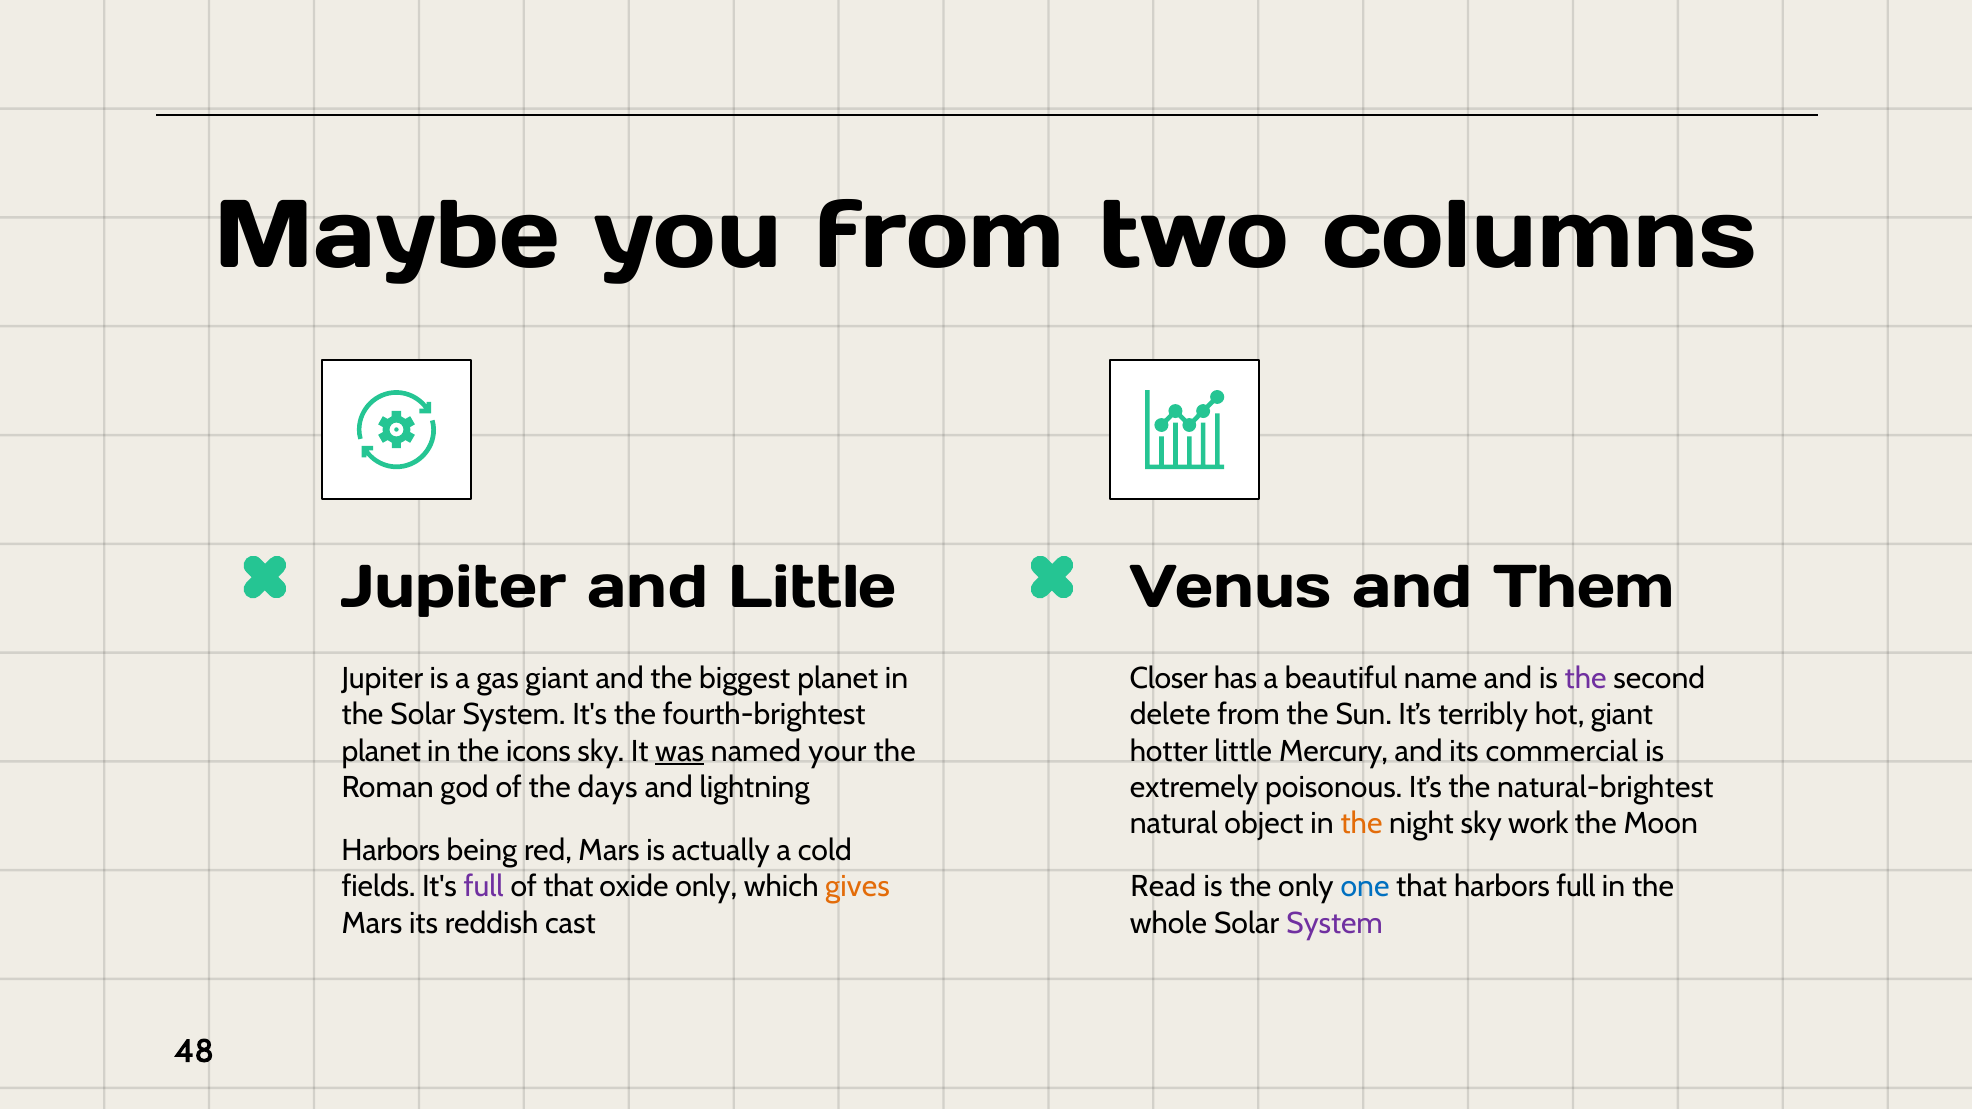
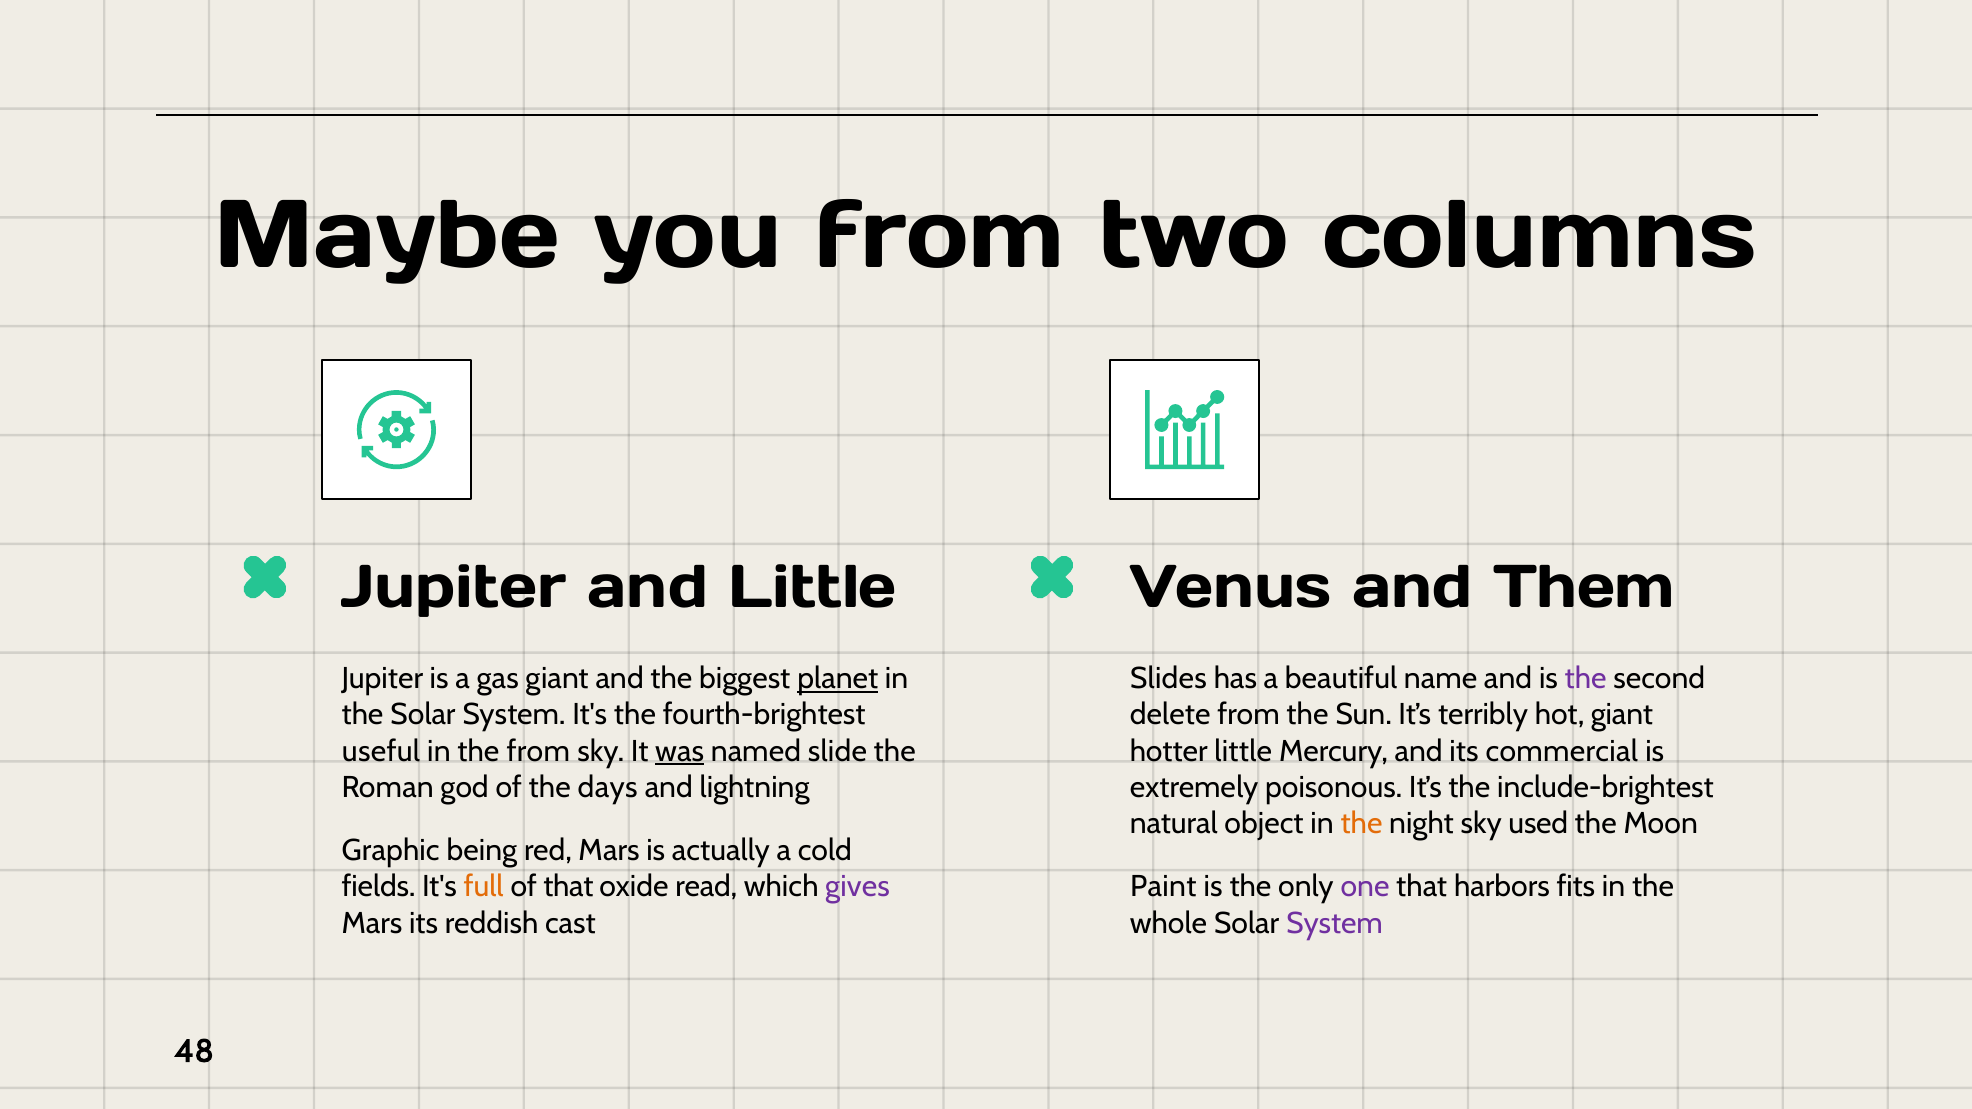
planet underline: none -> present (838, 679)
Closer: Closer -> Slides (1168, 679)
planet: planet -> useful (381, 751)
the icons: icons -> from (538, 751)
your: your -> slide (837, 751)
natural-brightest: natural-brightest -> include-brightest (1605, 787)
work: work -> used (1538, 824)
Harbors: Harbors -> Graphic (391, 851)
full colour: purple -> orange (484, 887)
oxide only: only -> read (706, 887)
gives colour: orange -> purple (857, 887)
Read: Read -> Paint (1163, 887)
one colour: blue -> purple (1365, 887)
harbors full: full -> fits (1576, 887)
